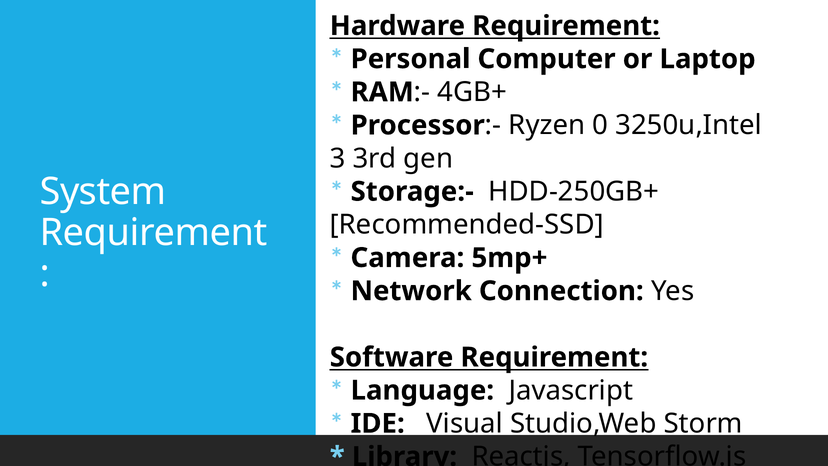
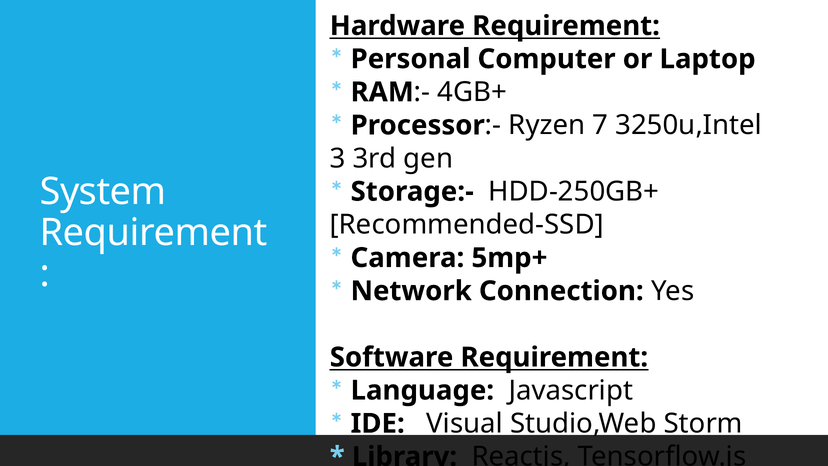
0: 0 -> 7 (600, 125)
